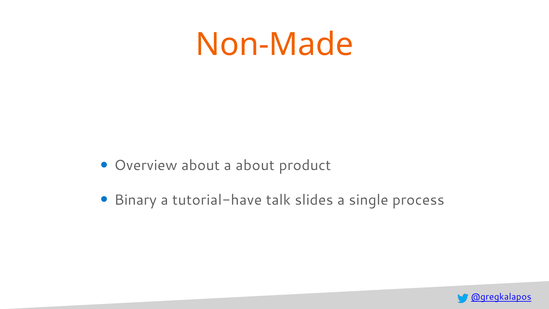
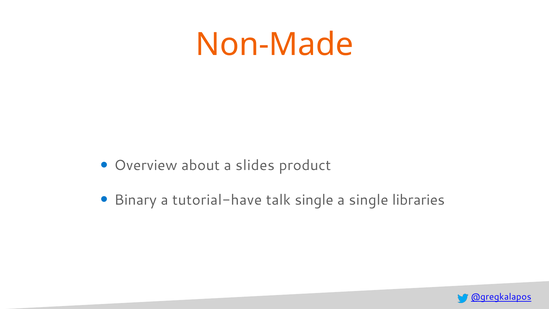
a about: about -> slides (255, 165)
talk slides: slides -> single (314, 200)
process: process -> libraries (418, 200)
